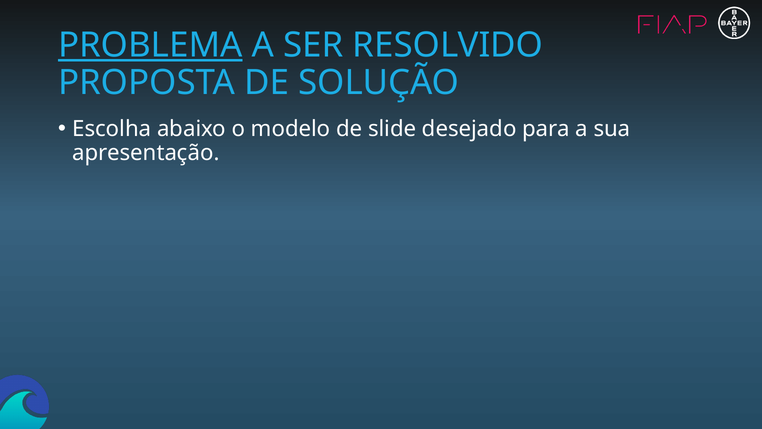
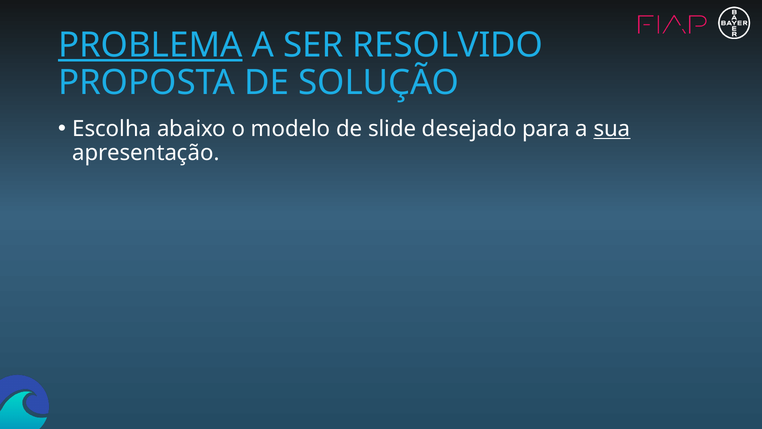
sua underline: none -> present (612, 129)
